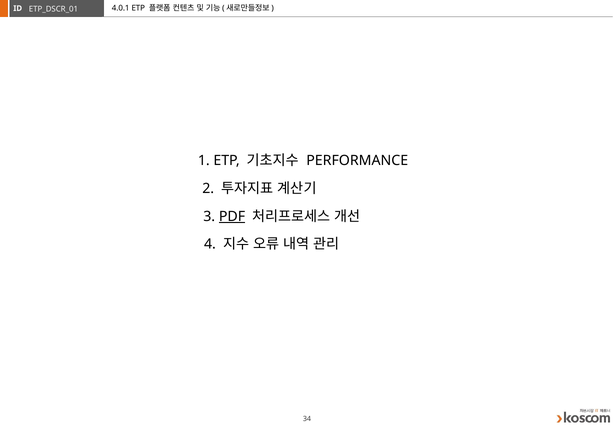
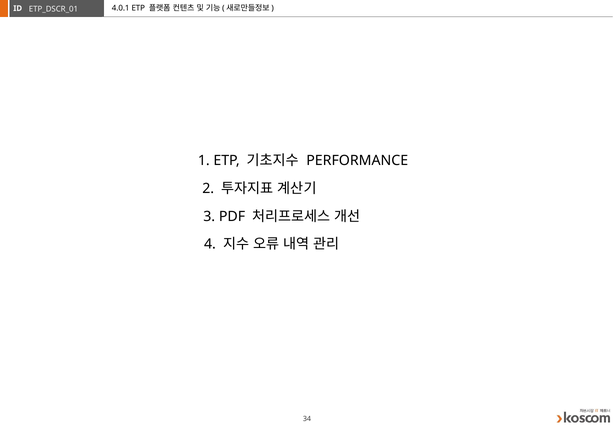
PDF underline: present -> none (232, 216)
